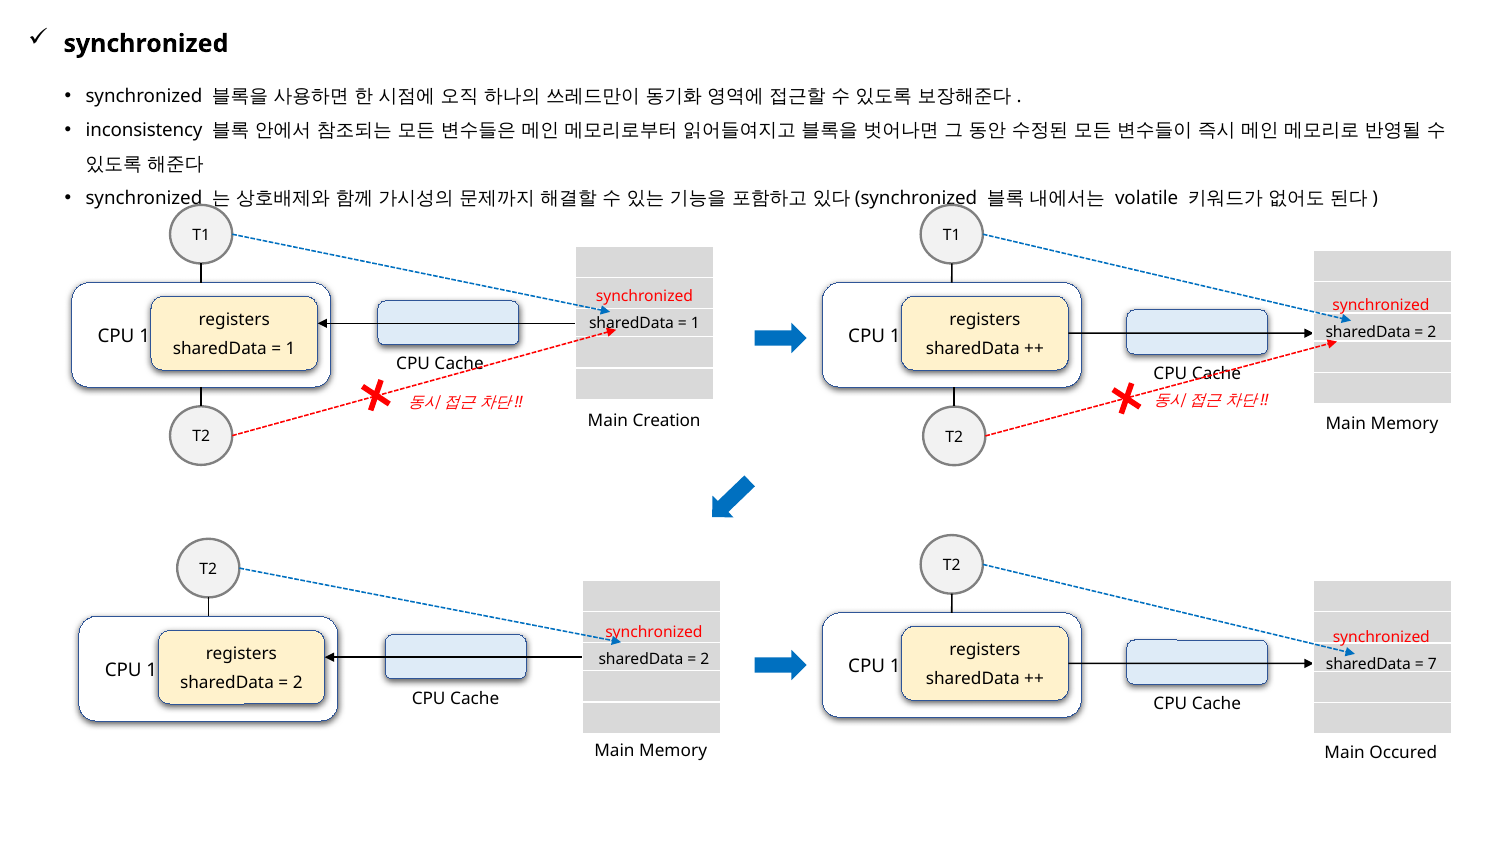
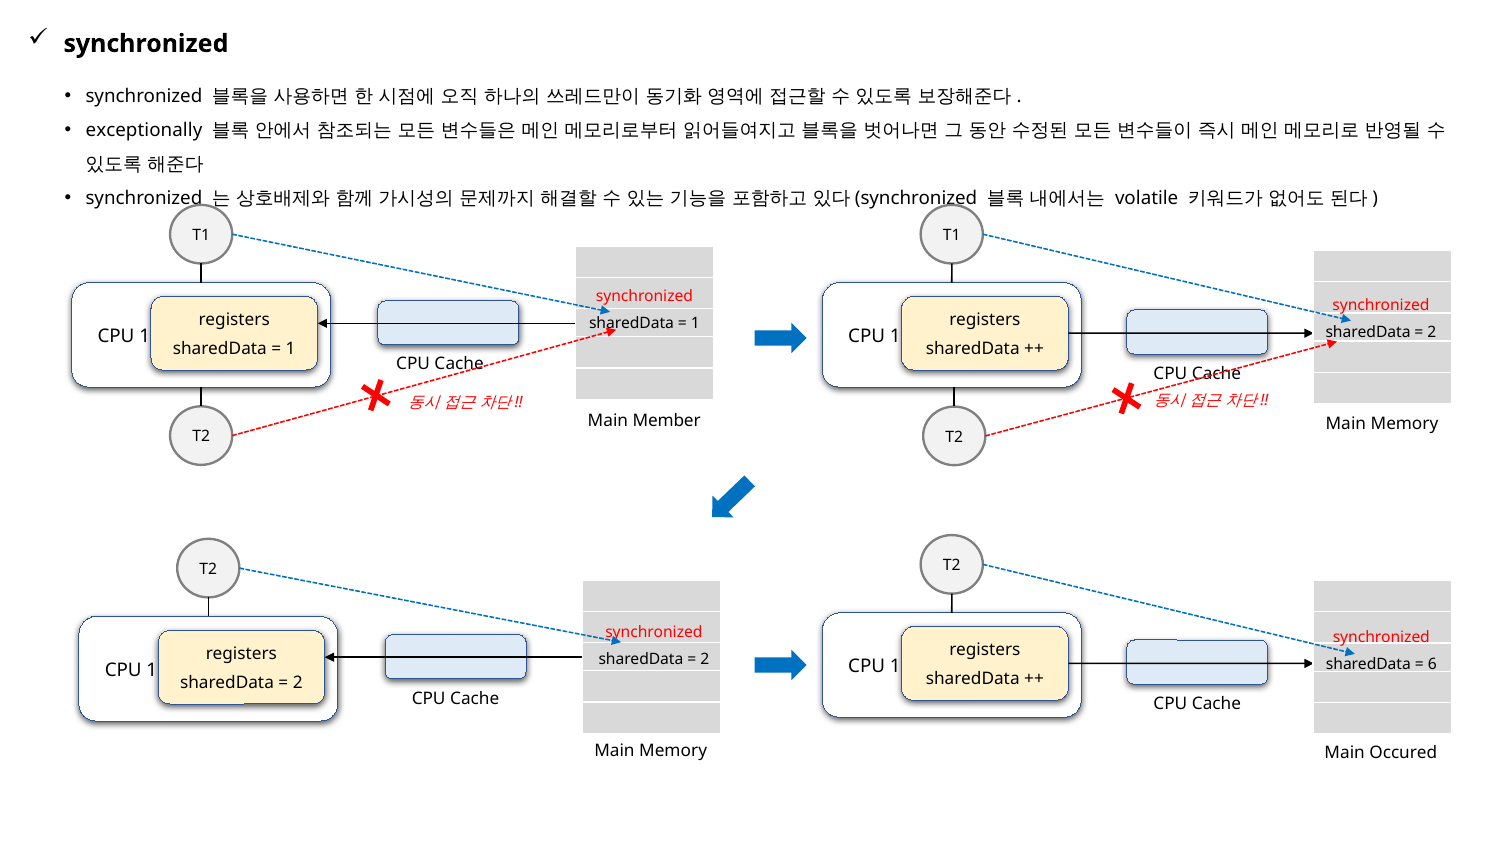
inconsistency: inconsistency -> exceptionally (144, 130)
Creation: Creation -> Member (667, 420)
7: 7 -> 6 (1432, 663)
